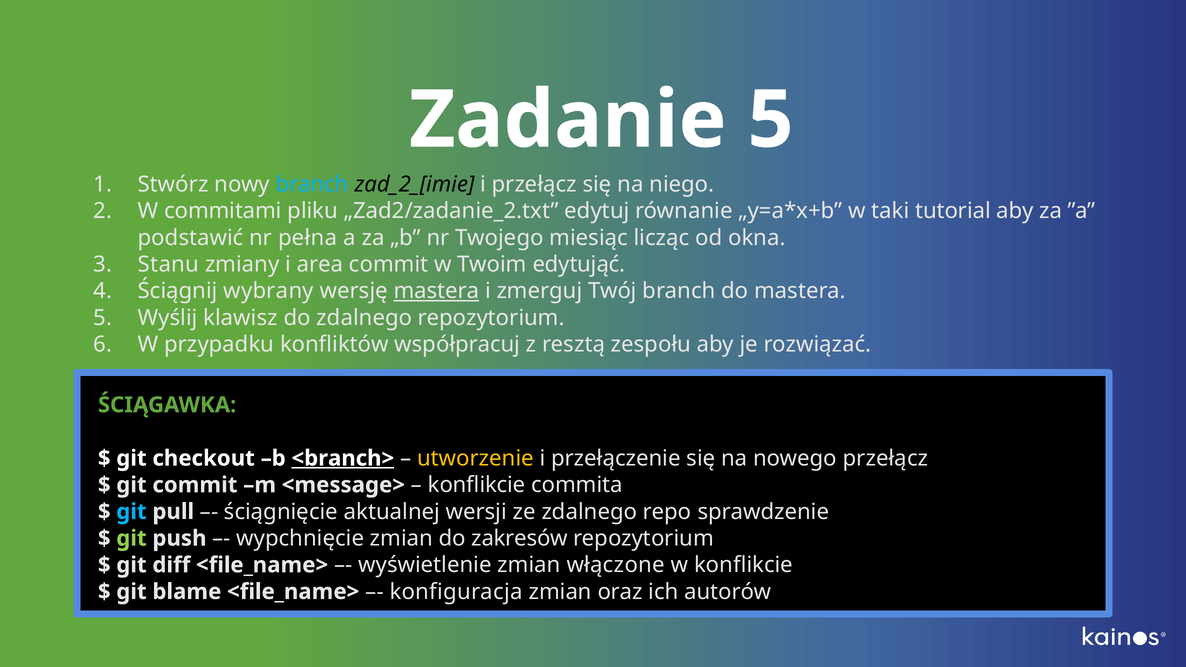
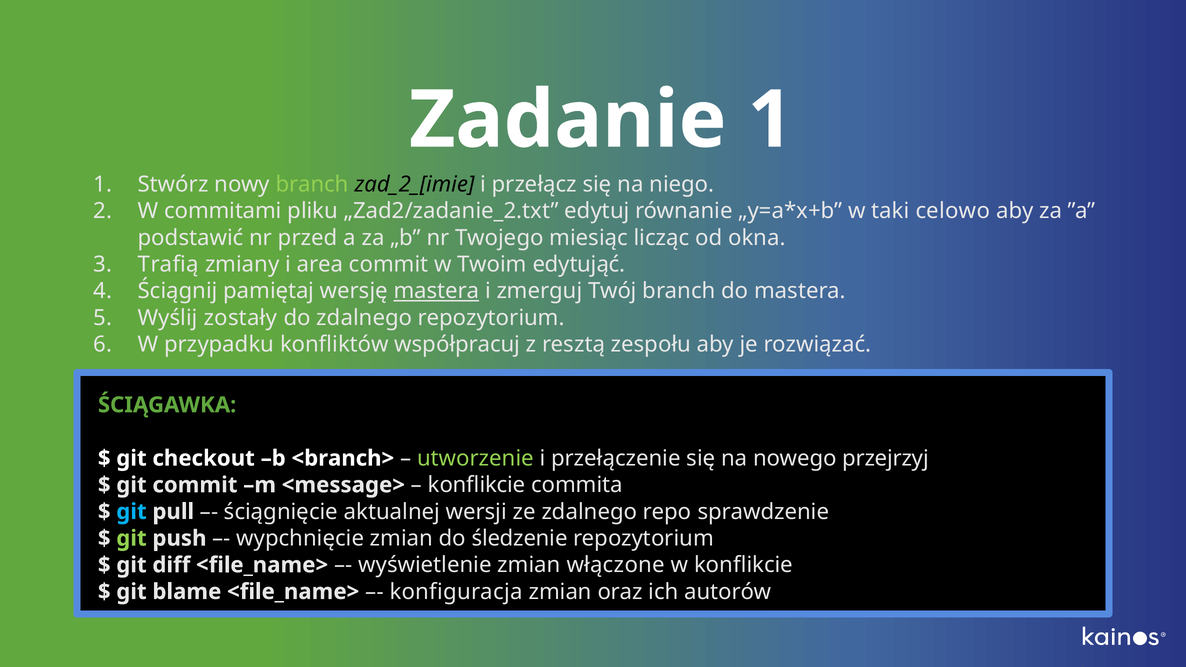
5: 5 -> 1 (771, 120)
branch colour: light blue -> light green (312, 184)
tutorial: tutorial -> celowo (953, 211)
pełna: pełna -> przed (308, 238)
Stanu: Stanu -> Trafią (168, 264)
wybrany: wybrany -> pamiętaj (269, 291)
klawisz: klawisz -> zostały (240, 318)
<branch> underline: present -> none (343, 458)
utworzenie colour: yellow -> light green (475, 458)
nowego przełącz: przełącz -> przejrzyj (886, 458)
zakresów: zakresów -> śledzenie (520, 538)
